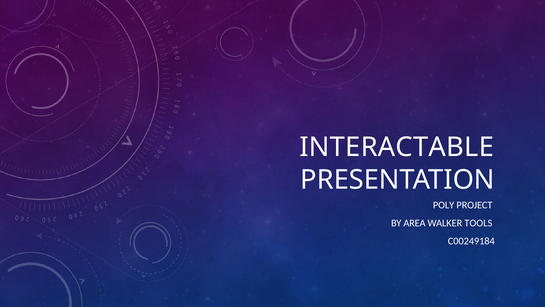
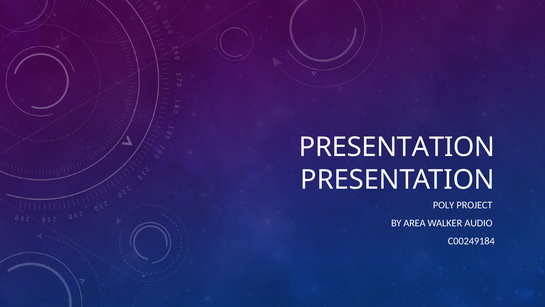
INTERACTABLE: INTERACTABLE -> PRESENTATION (397, 147)
TOOLS: TOOLS -> AUDIO (478, 223)
